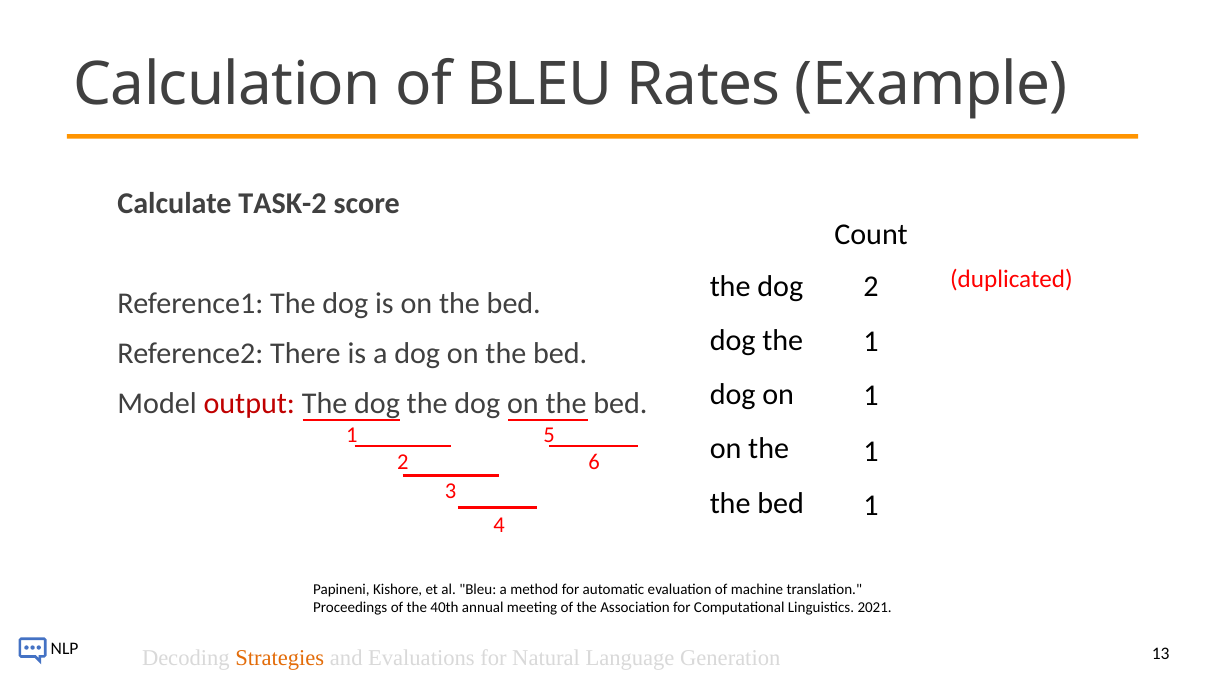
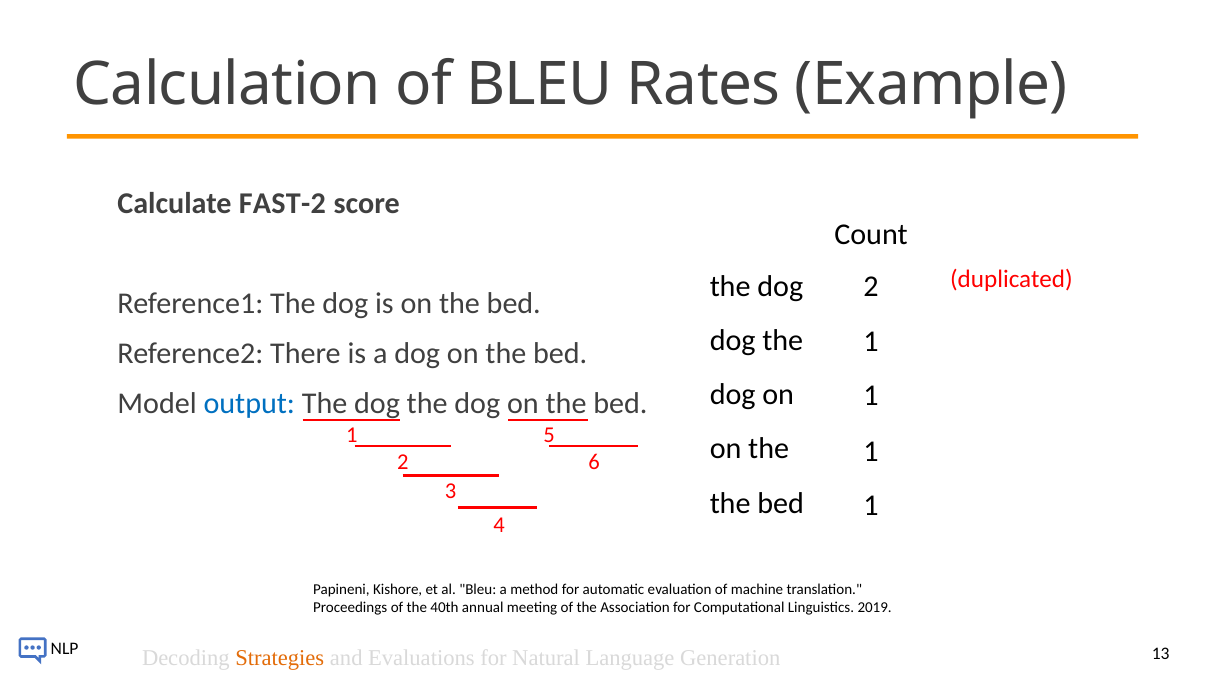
TASK-2: TASK-2 -> FAST-2 (282, 203)
output colour: red -> blue (249, 403)
2021: 2021 -> 2019 (875, 607)
